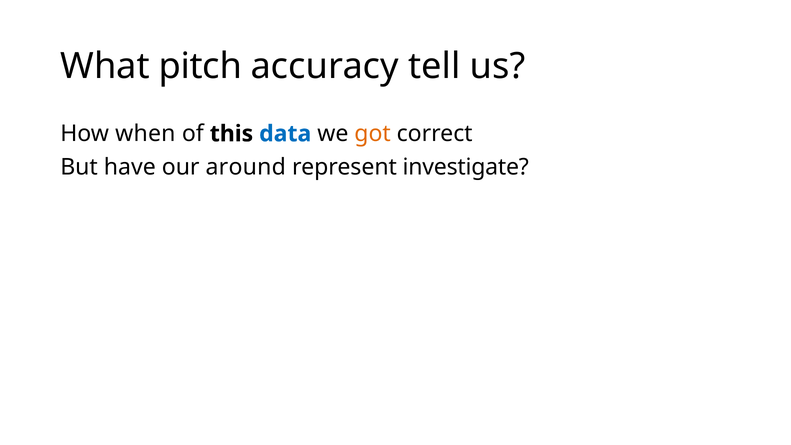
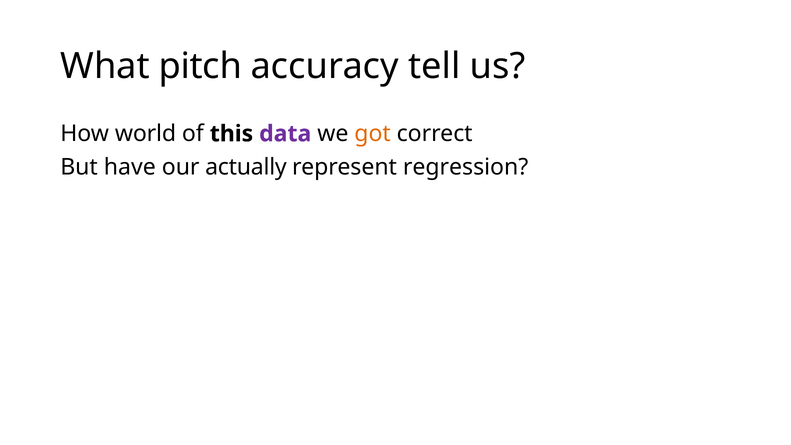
when: when -> world (146, 134)
data colour: blue -> purple (285, 134)
around: around -> actually (246, 167)
investigate: investigate -> regression (466, 167)
